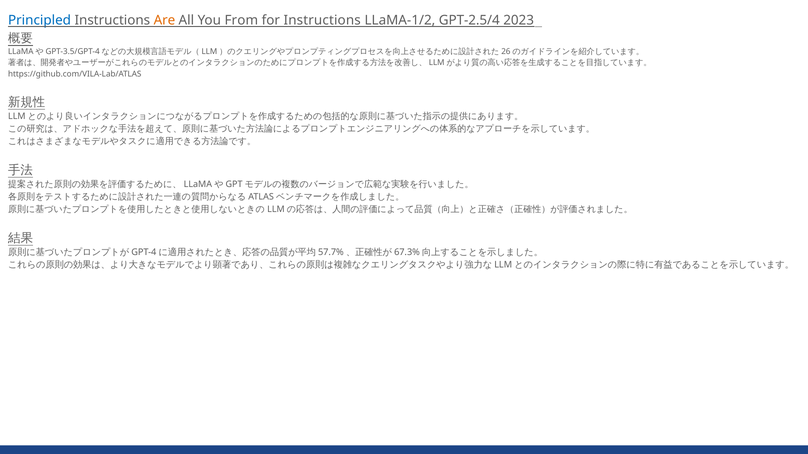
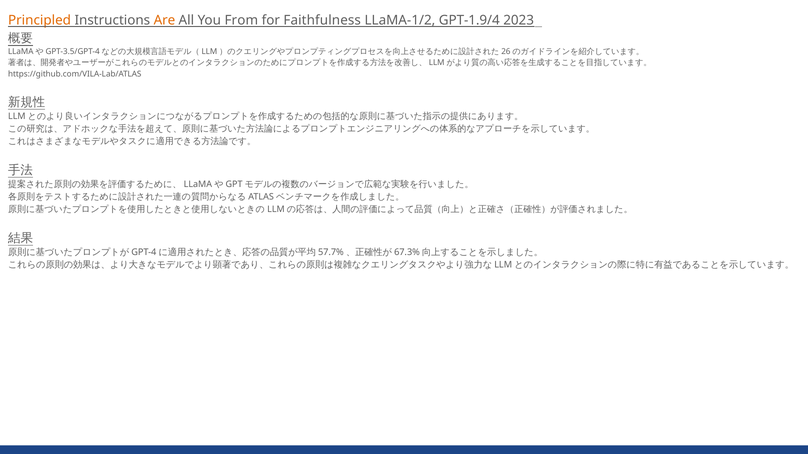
Principled colour: blue -> orange (40, 20)
for Instructions: Instructions -> Faithfulness (322, 20)
GPT-2.5/4: GPT-2.5/4 -> GPT-1.9/4 (469, 20)
